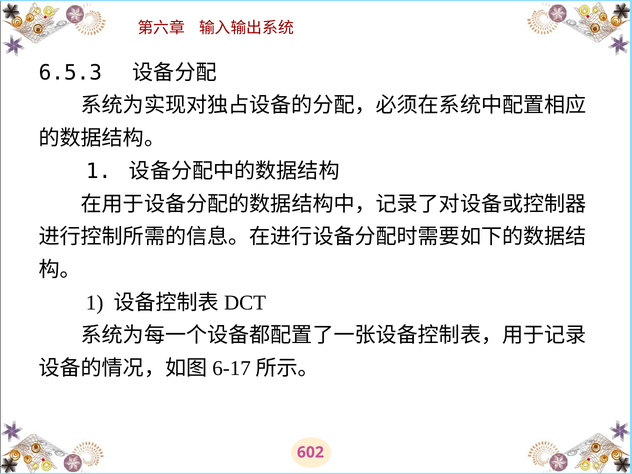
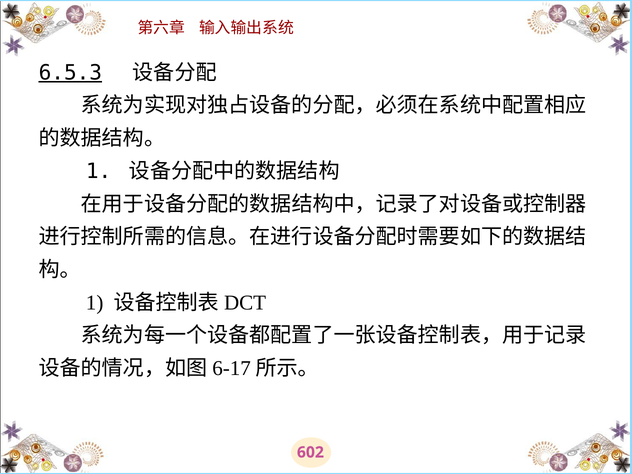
6.5.3 underline: none -> present (70, 73)
